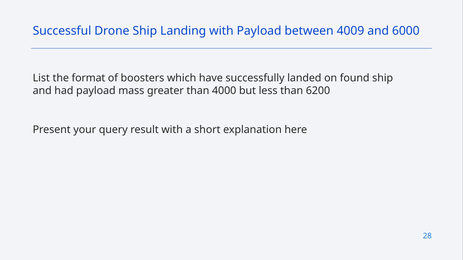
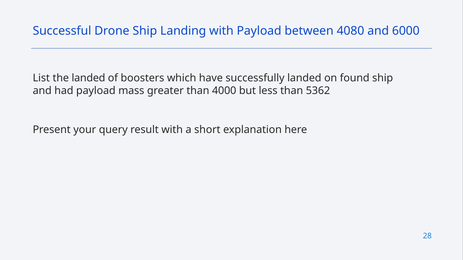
4009: 4009 -> 4080 (350, 31)
the format: format -> landed (88, 78)
6200: 6200 -> 5362 (318, 91)
